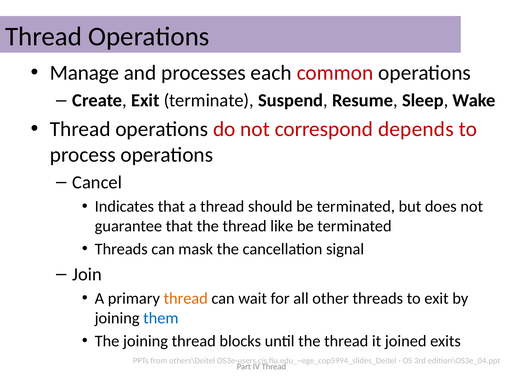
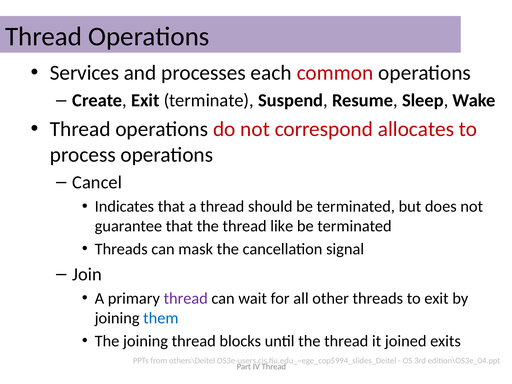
Manage: Manage -> Services (85, 73)
depends: depends -> allocates (416, 129)
thread colour: orange -> purple (186, 298)
